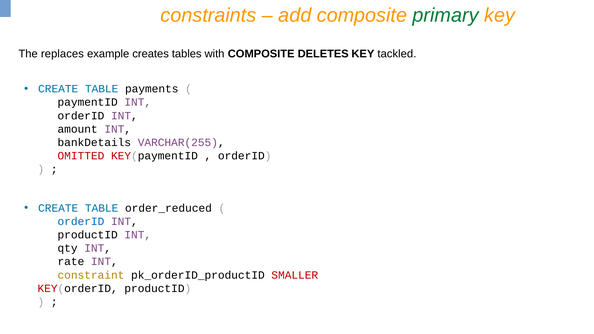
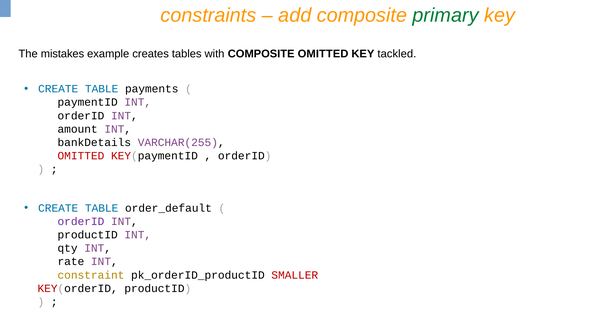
replaces: replaces -> mistakes (62, 54)
COMPOSITE DELETES: DELETES -> OMITTED (323, 54)
order_reduced: order_reduced -> order_default (168, 208)
orderID colour: blue -> purple (81, 222)
